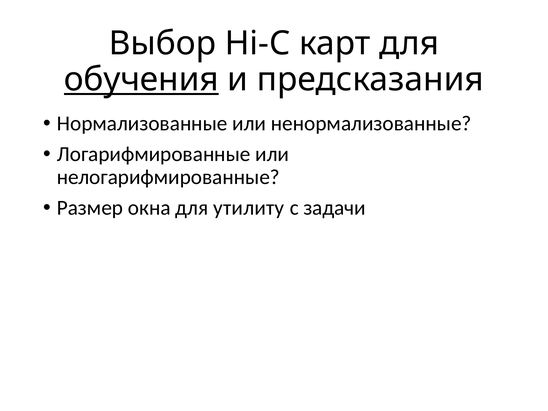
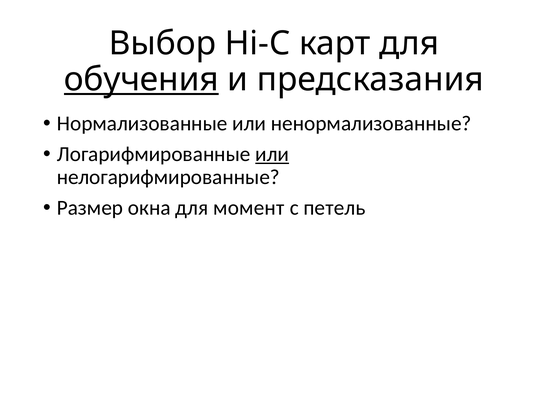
или underline: none -> present (272, 154)
утилиту: утилиту -> момент (249, 208)
задачи: задачи -> петель (334, 208)
